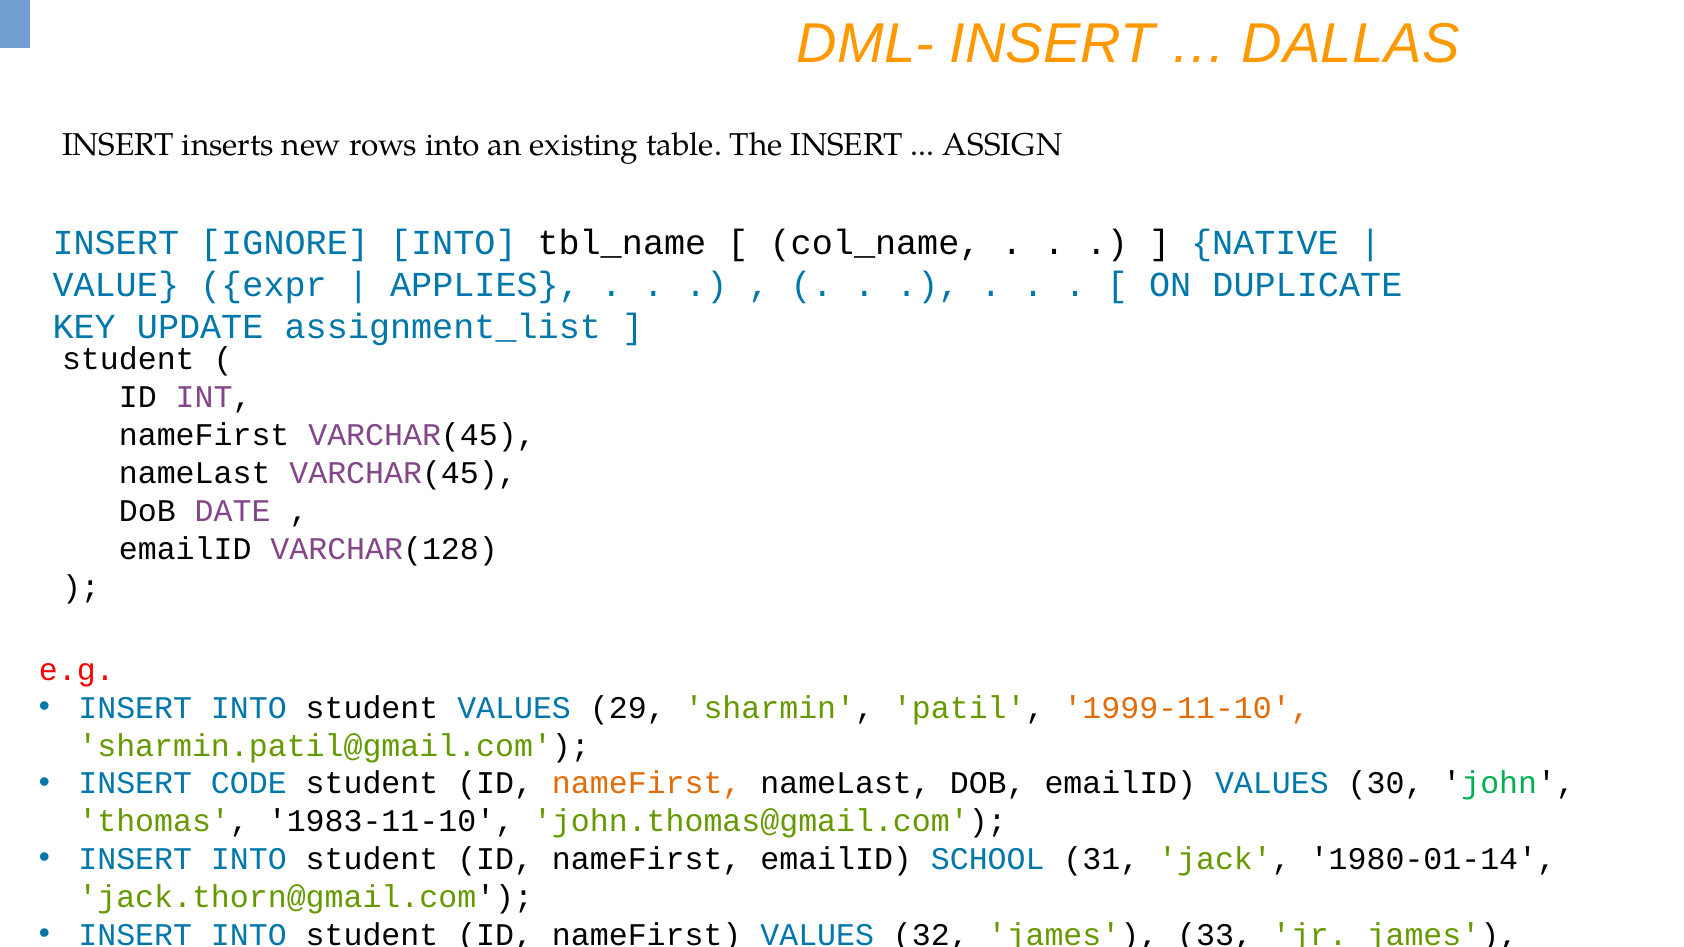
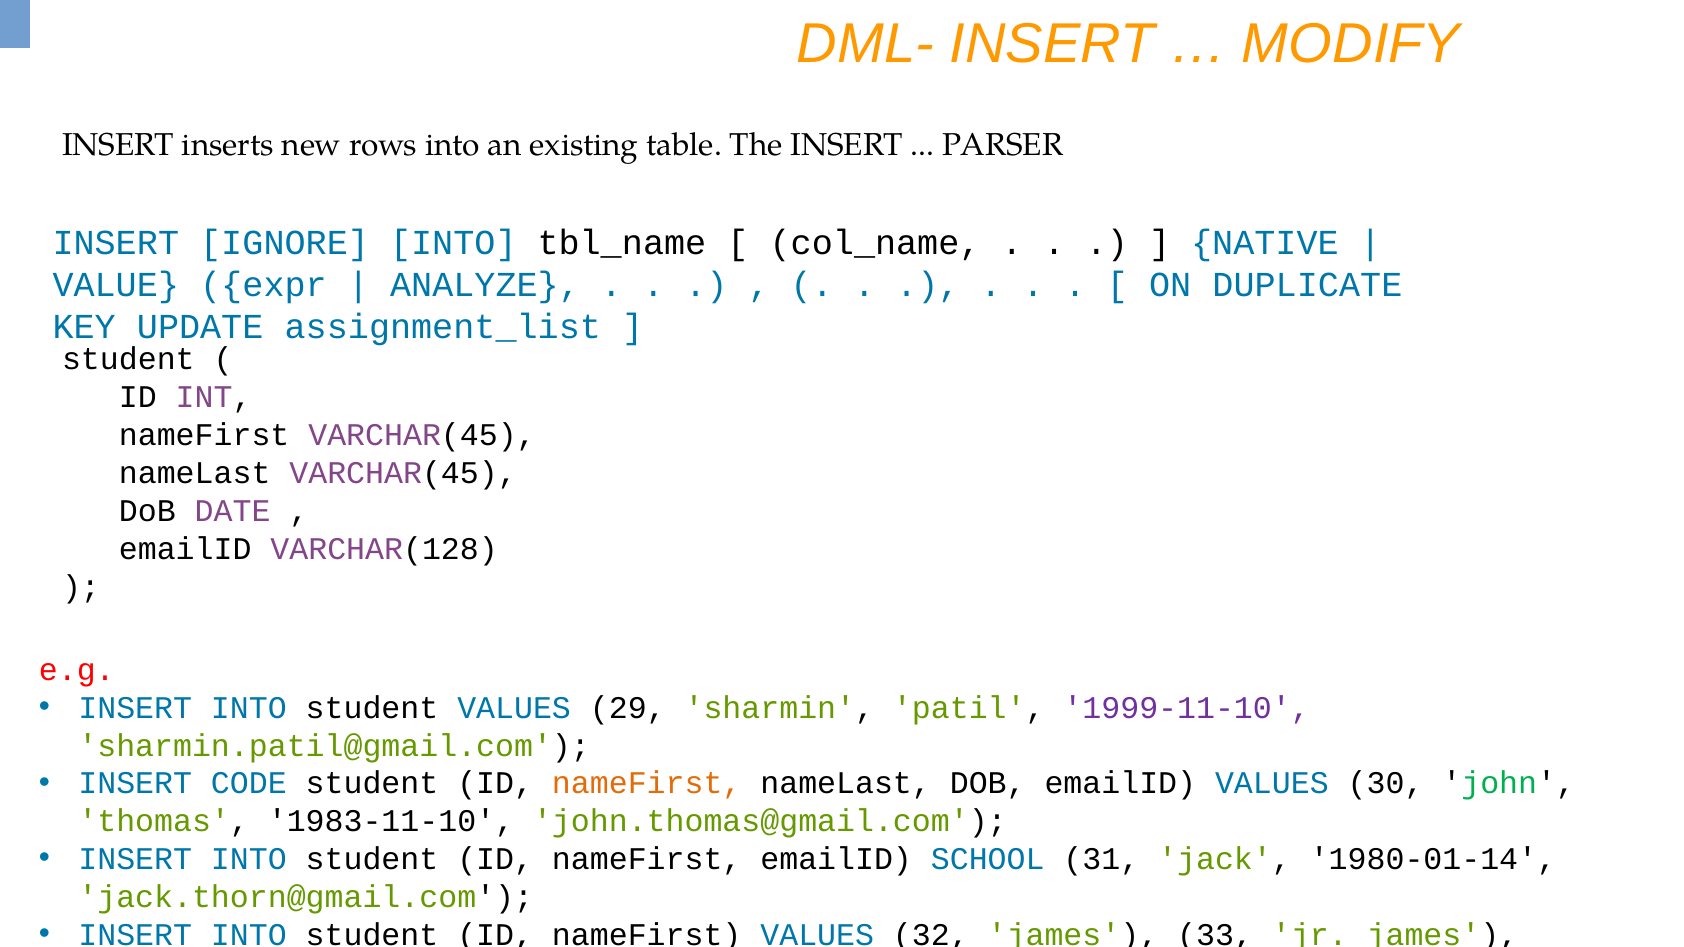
DALLAS: DALLAS -> MODIFY (1351, 44)
ASSIGN: ASSIGN -> PARSER (1003, 145)
APPLIES: APPLIES -> ANALYZE (485, 285)
1999-11-10 colour: orange -> purple (1187, 708)
